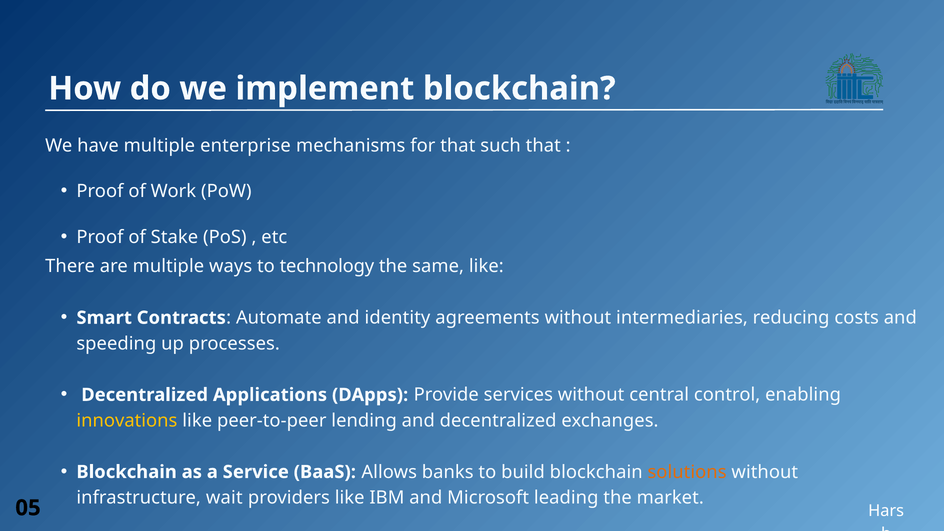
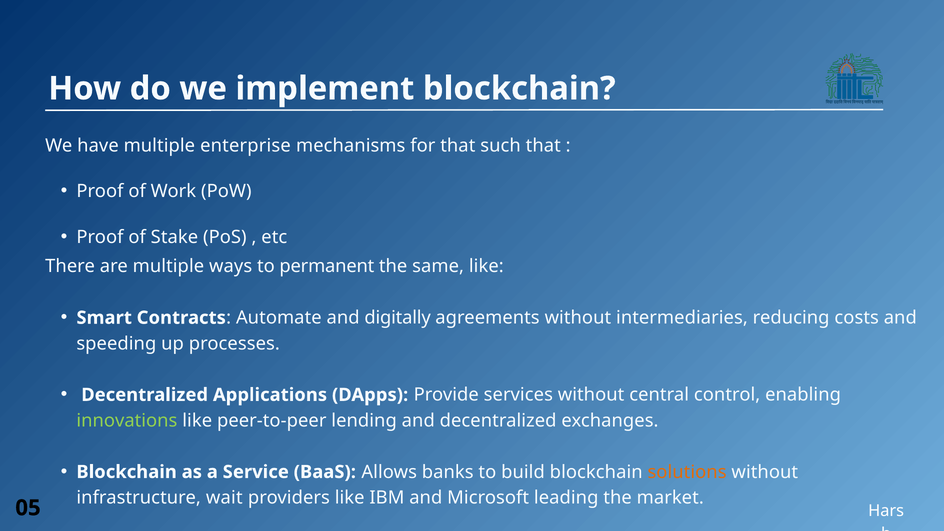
technology: technology -> permanent (327, 266)
identity: identity -> digitally (398, 318)
innovations colour: yellow -> light green (127, 421)
